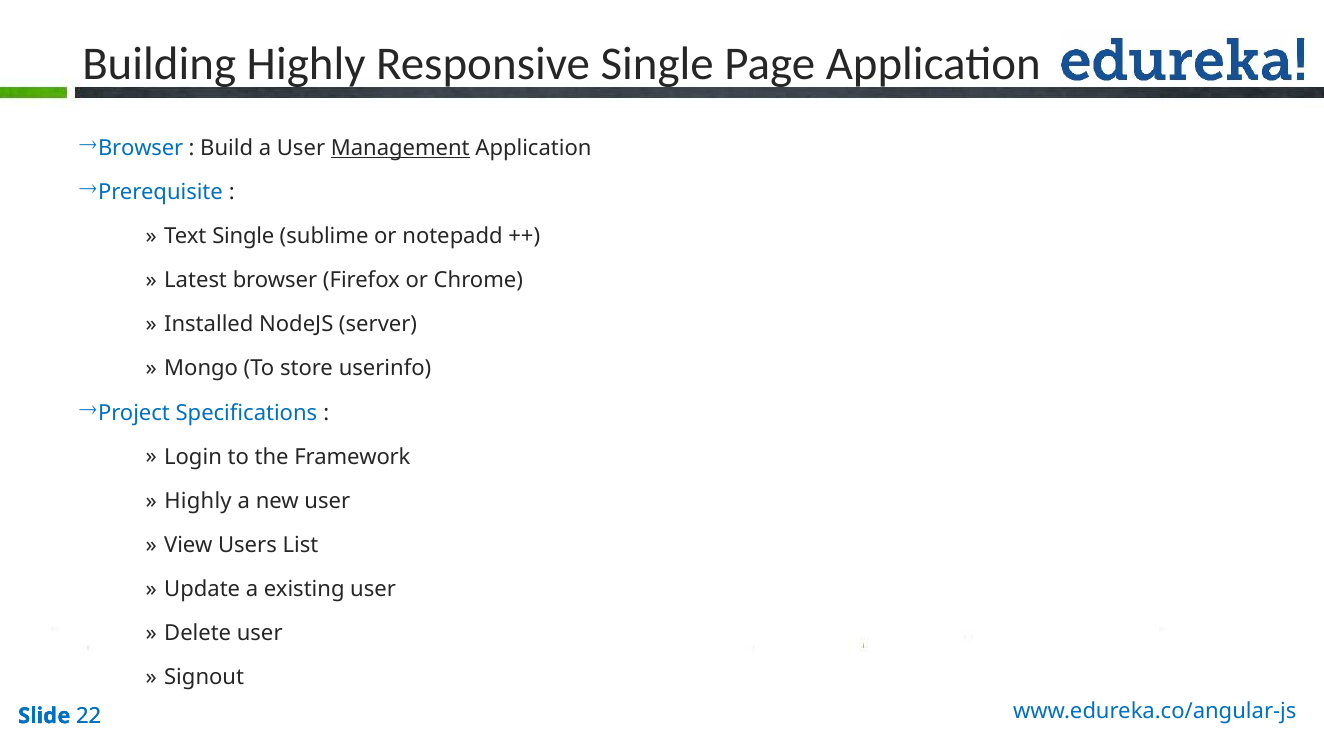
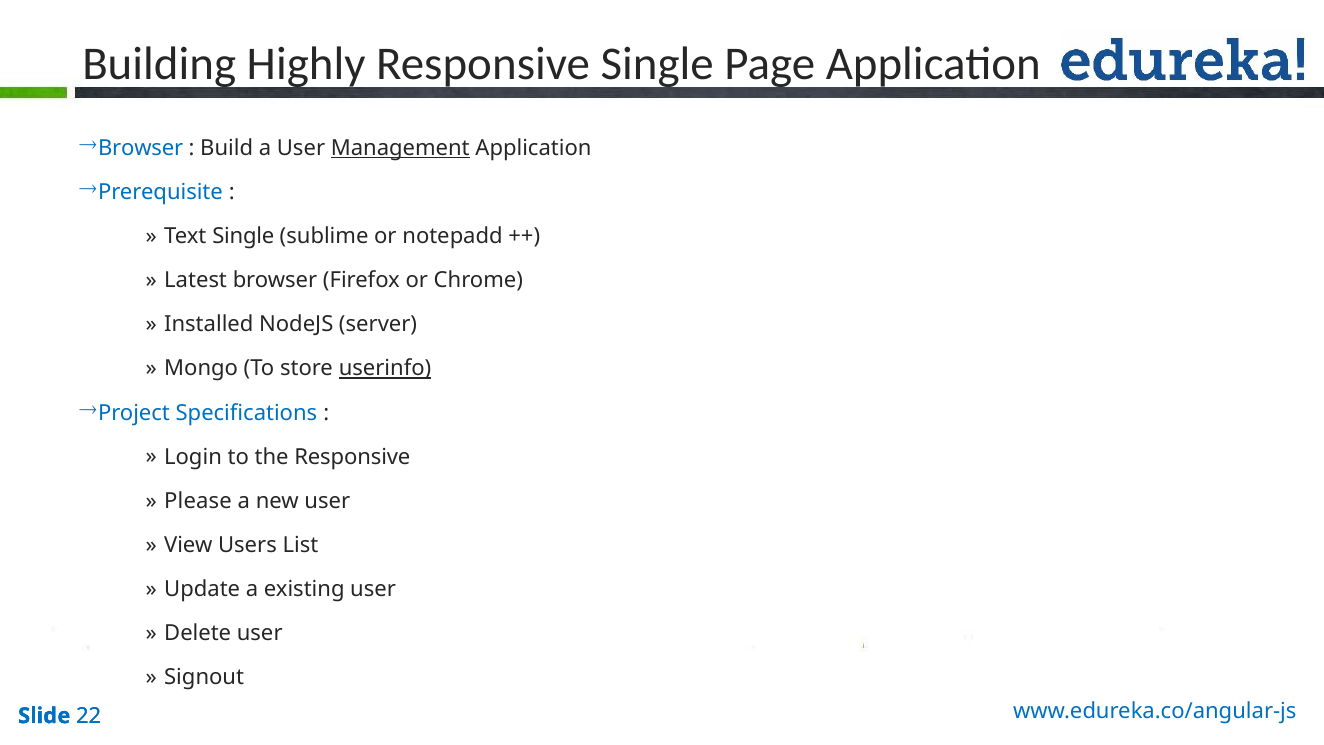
userinfo underline: none -> present (385, 368)
the Framework: Framework -> Responsive (352, 457)
Highly: Highly -> Please (198, 501)
